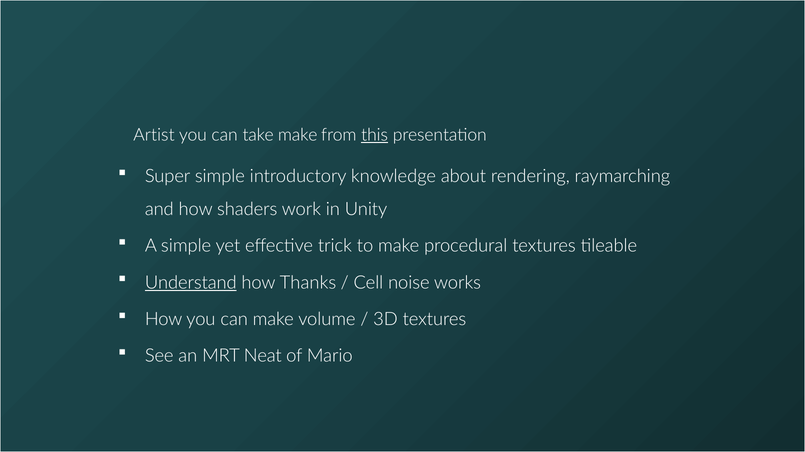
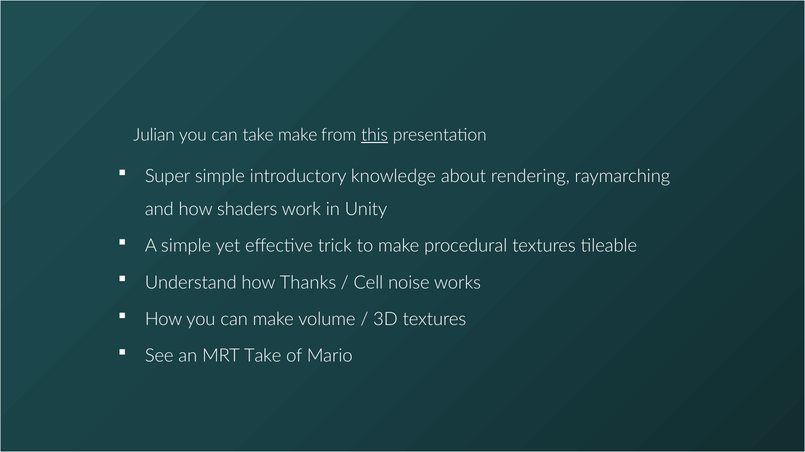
Artist: Artist -> Julian (154, 135)
Understand underline: present -> none (191, 283)
MRT Neat: Neat -> Take (263, 356)
